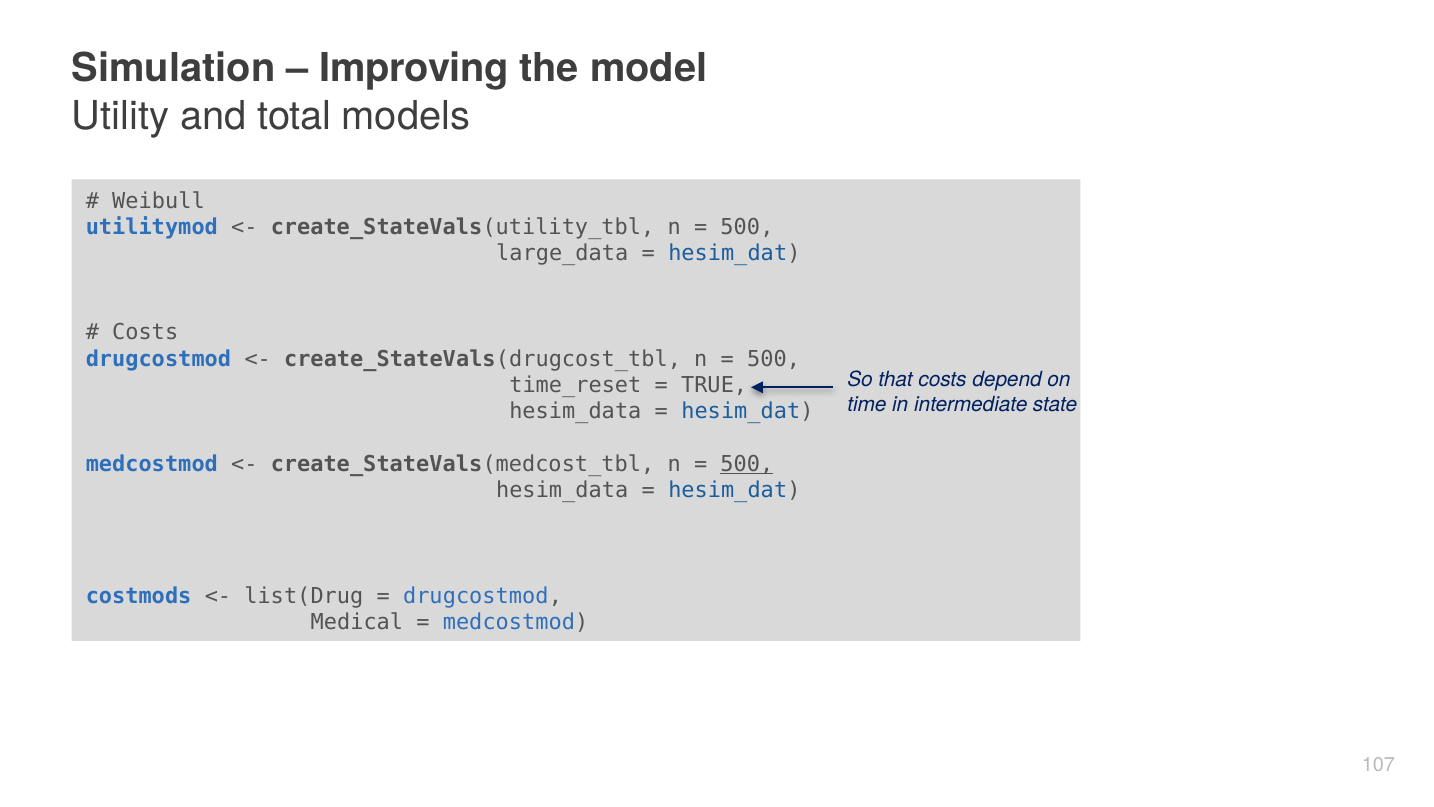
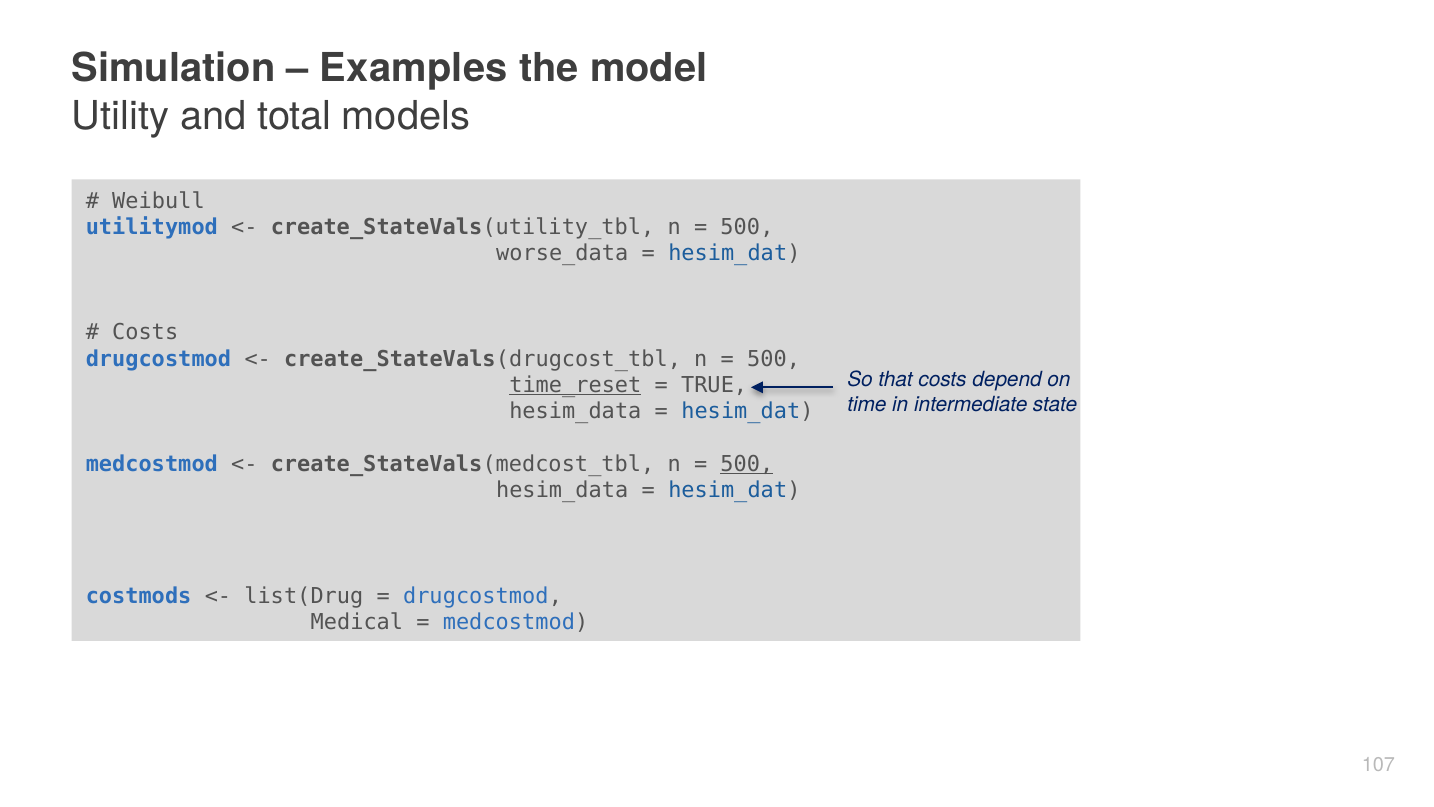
Improving: Improving -> Examples (414, 68)
large_data: large_data -> worse_data (562, 254)
time_reset underline: none -> present (575, 385)
